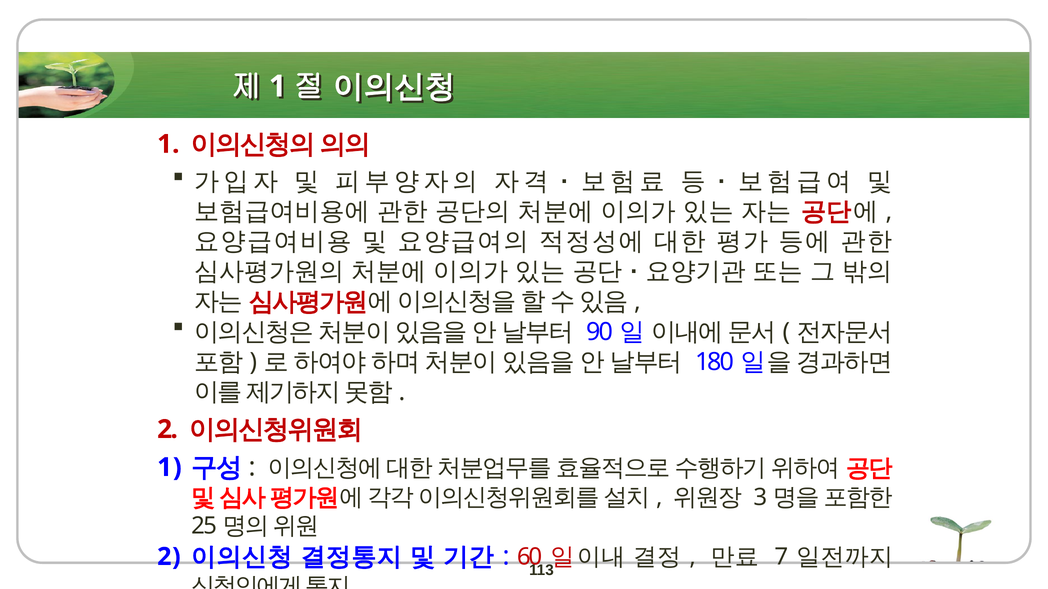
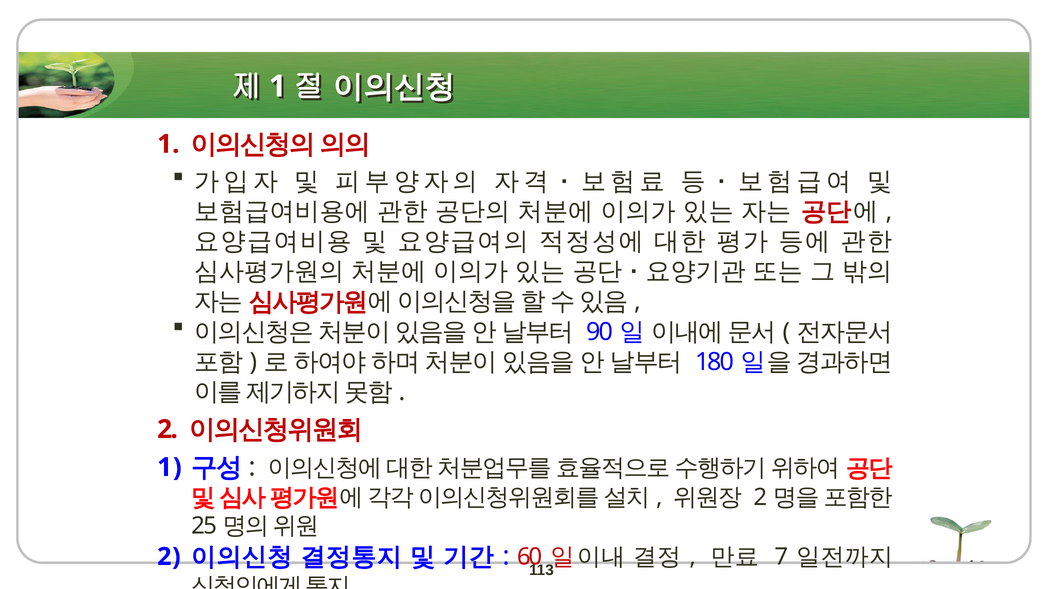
3: 3 -> 2 (760, 498)
